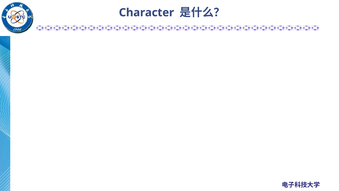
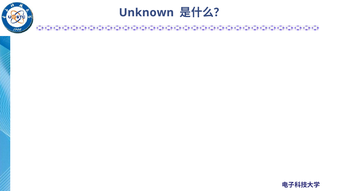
Character: Character -> Unknown (146, 13)
